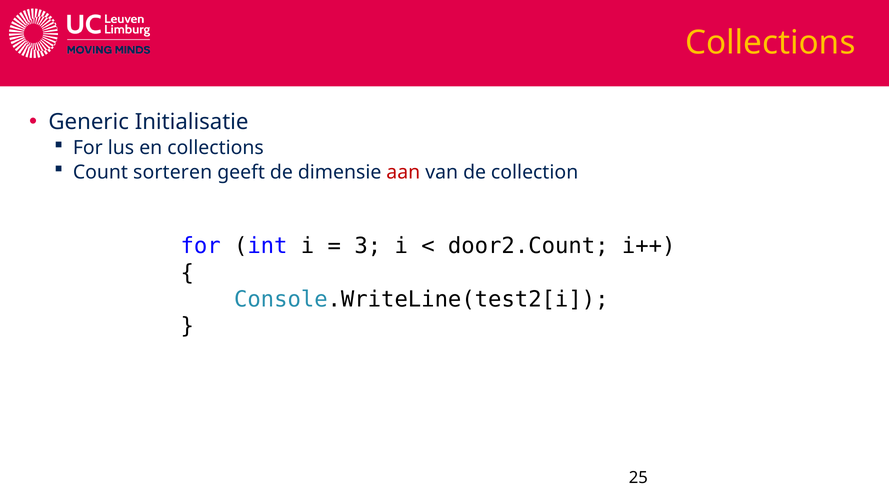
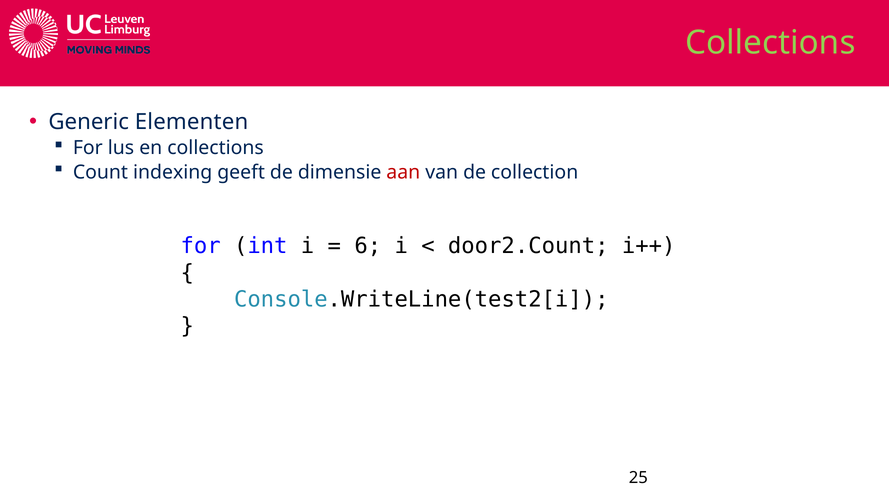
Collections colour: yellow -> light green (770, 43)
Initialisatie: Initialisatie -> Elementen (192, 122)
sorteren: sorteren -> indexing (173, 172)
3: 3 -> 6 (368, 246)
